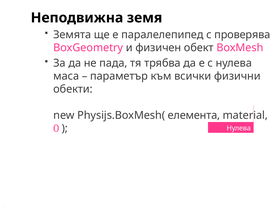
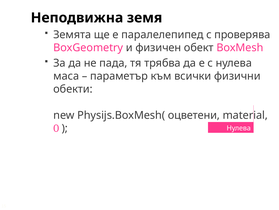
елемента: елемента -> оцветени (194, 115)
